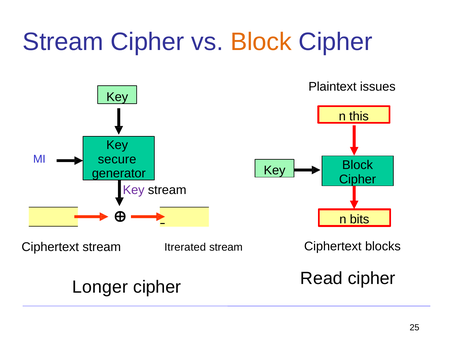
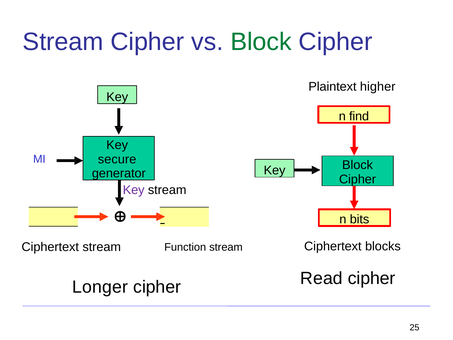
Block colour: orange -> green (261, 42)
issues: issues -> higher (378, 86)
this: this -> find (359, 116)
Itrerated: Itrerated -> Function (185, 247)
